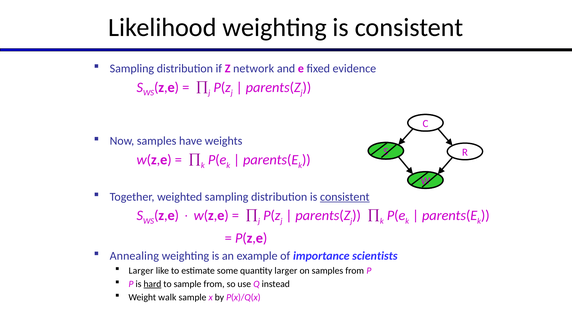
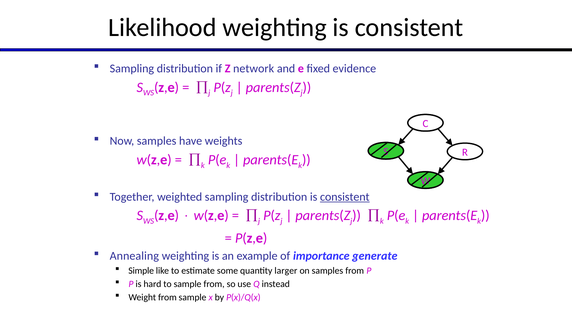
scientists: scientists -> generate (375, 256)
Larger: Larger -> Simple (141, 270)
hard underline: present -> none (152, 284)
Weight walk: walk -> from (167, 297)
